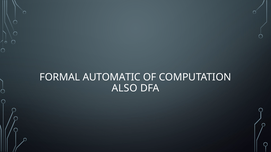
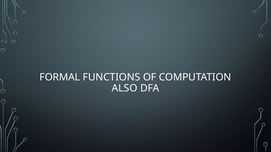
AUTOMATIC: AUTOMATIC -> FUNCTIONS (112, 77)
